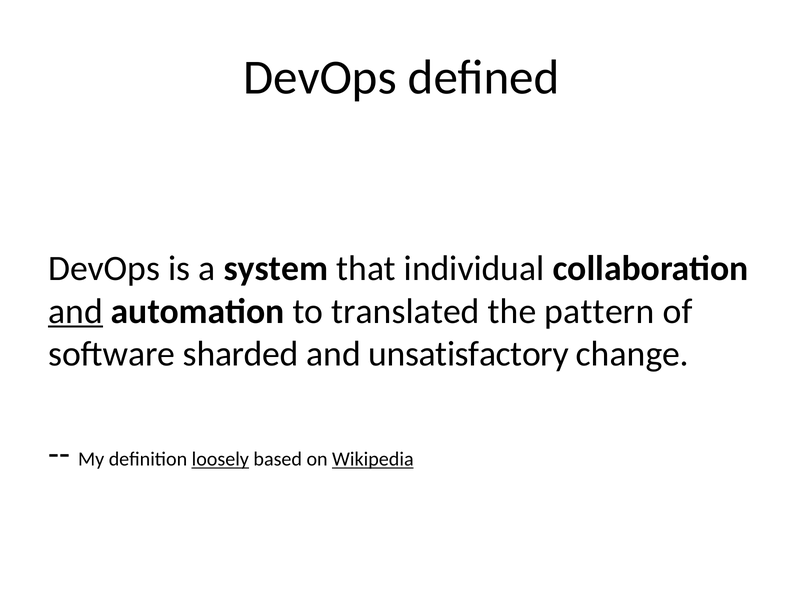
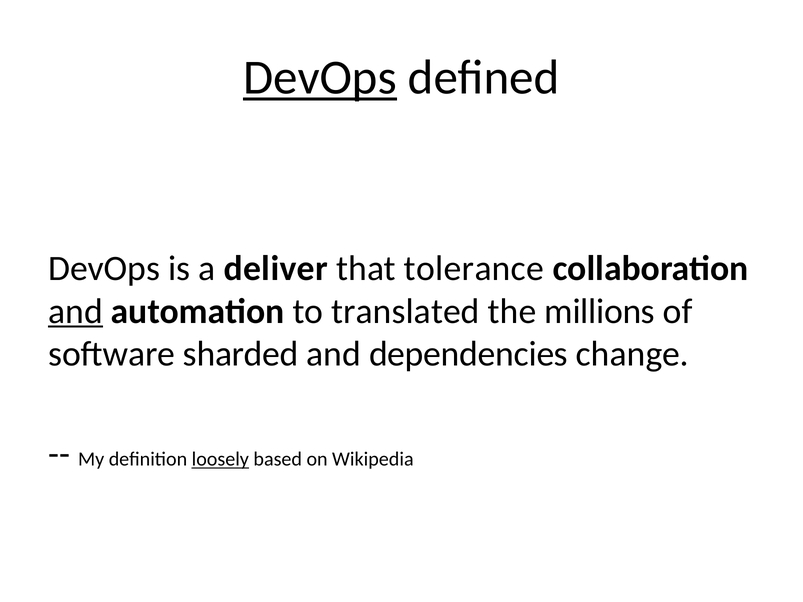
DevOps underline: none -> present (320, 78)
system: system -> deliver (276, 269)
individual: individual -> tolerance (474, 269)
pattern: pattern -> millions (600, 311)
unsatisfactory: unsatisfactory -> dependencies (468, 354)
Wikipedia underline: present -> none (373, 459)
